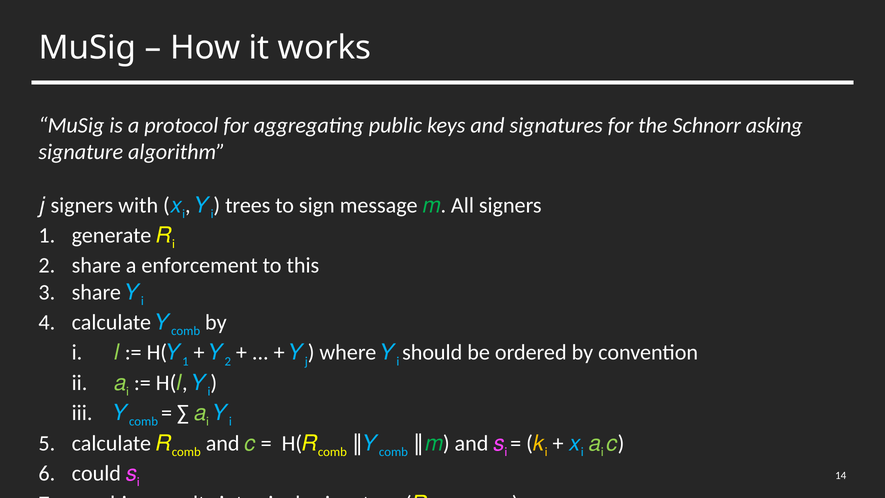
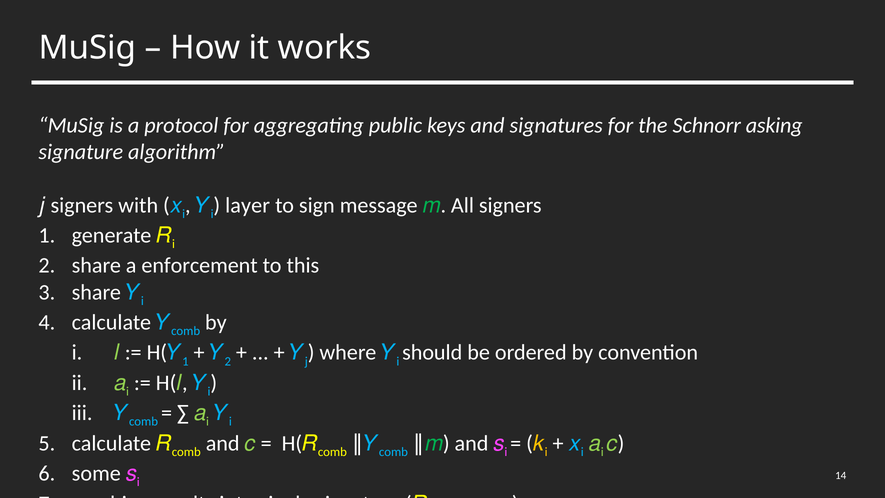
trees: trees -> layer (248, 205)
could: could -> some (96, 473)
